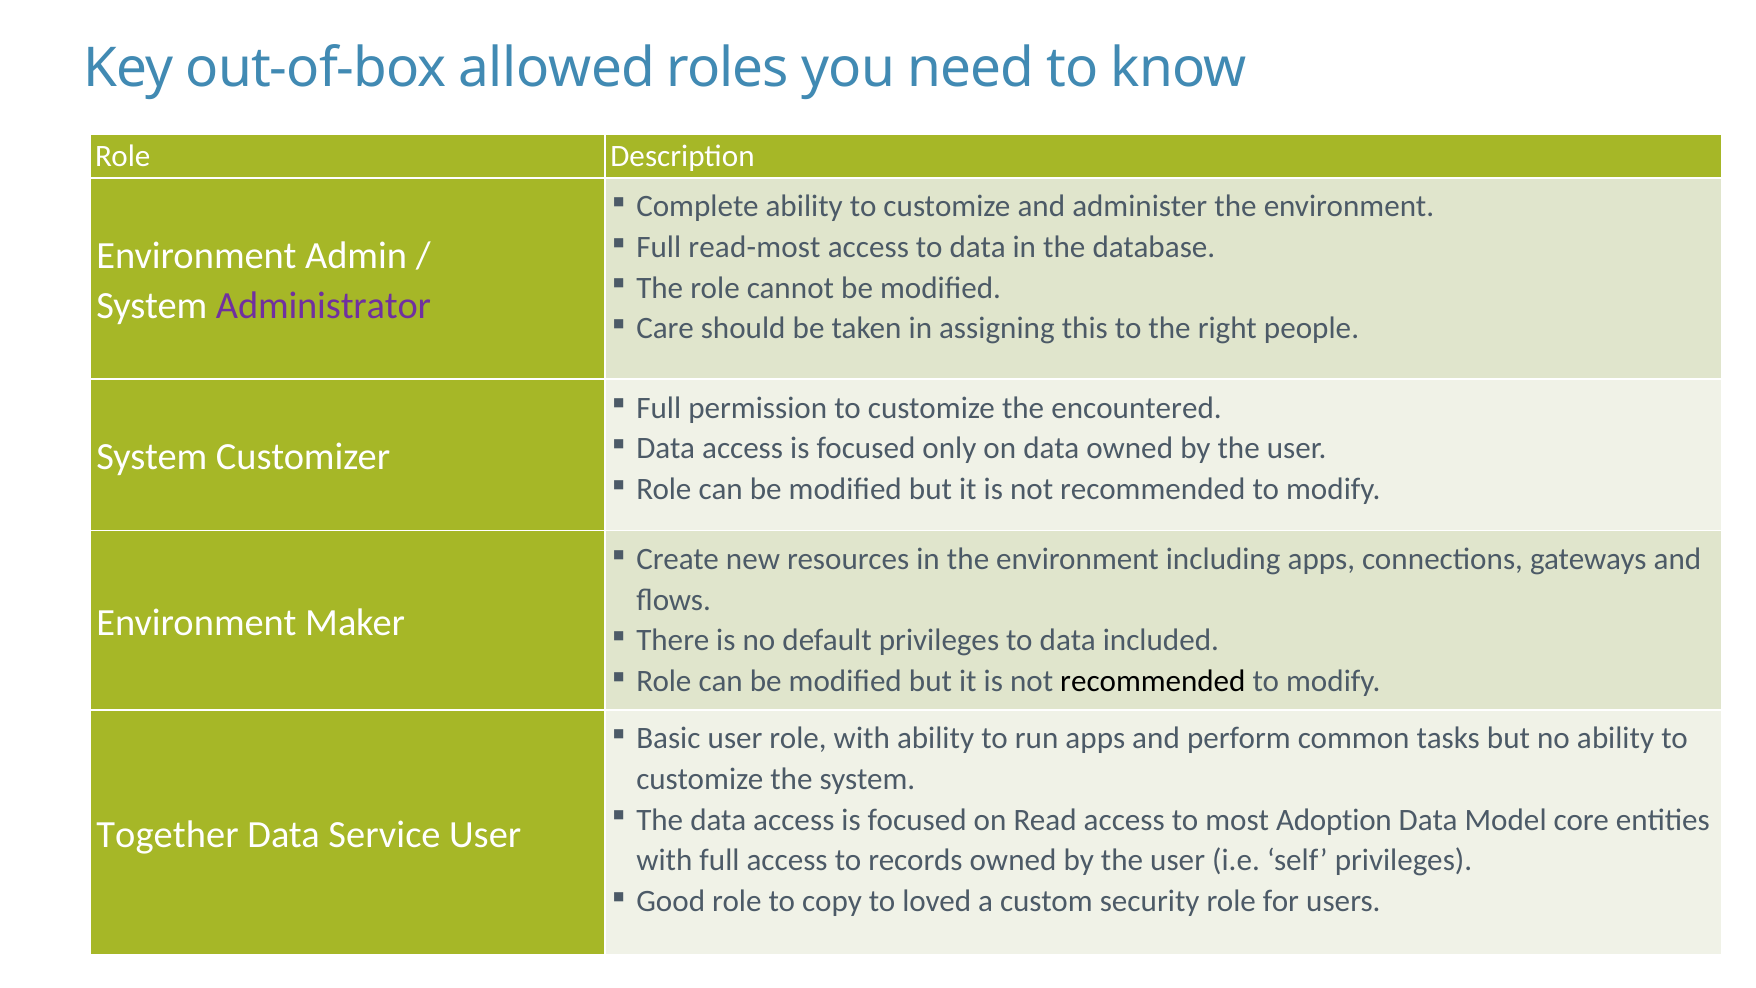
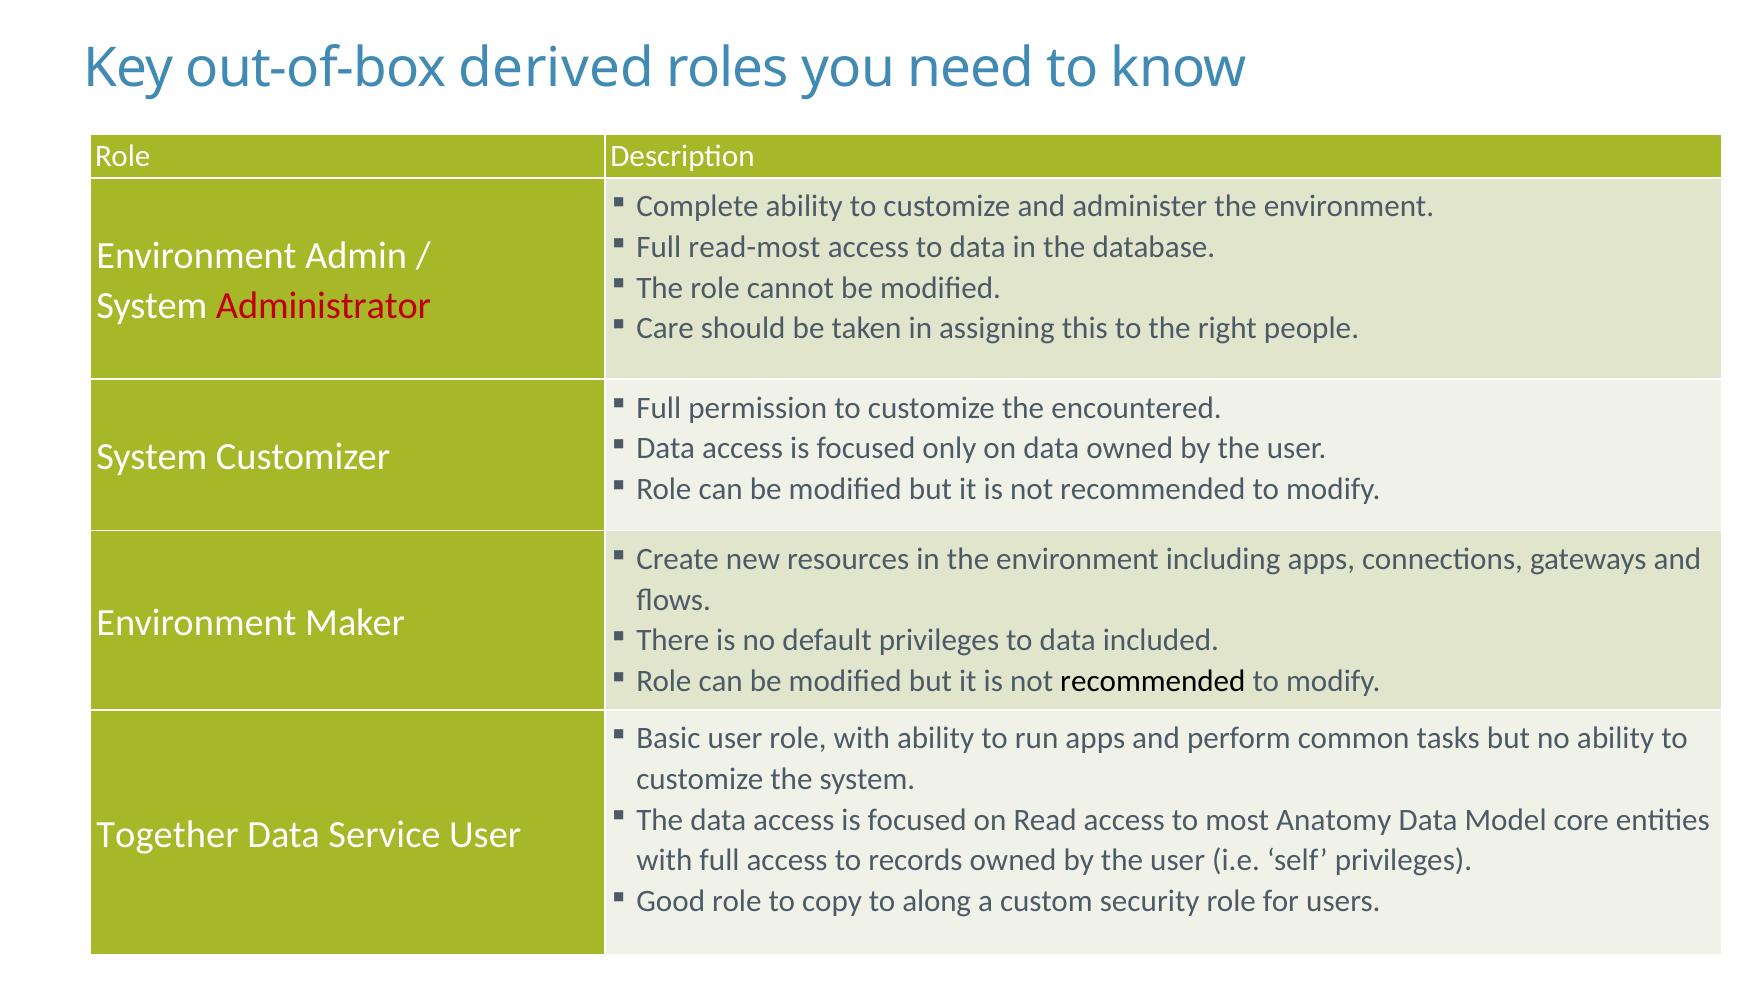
allowed: allowed -> derived (557, 69)
Administrator colour: purple -> red (324, 306)
Adoption: Adoption -> Anatomy (1334, 820)
loved: loved -> along (937, 901)
